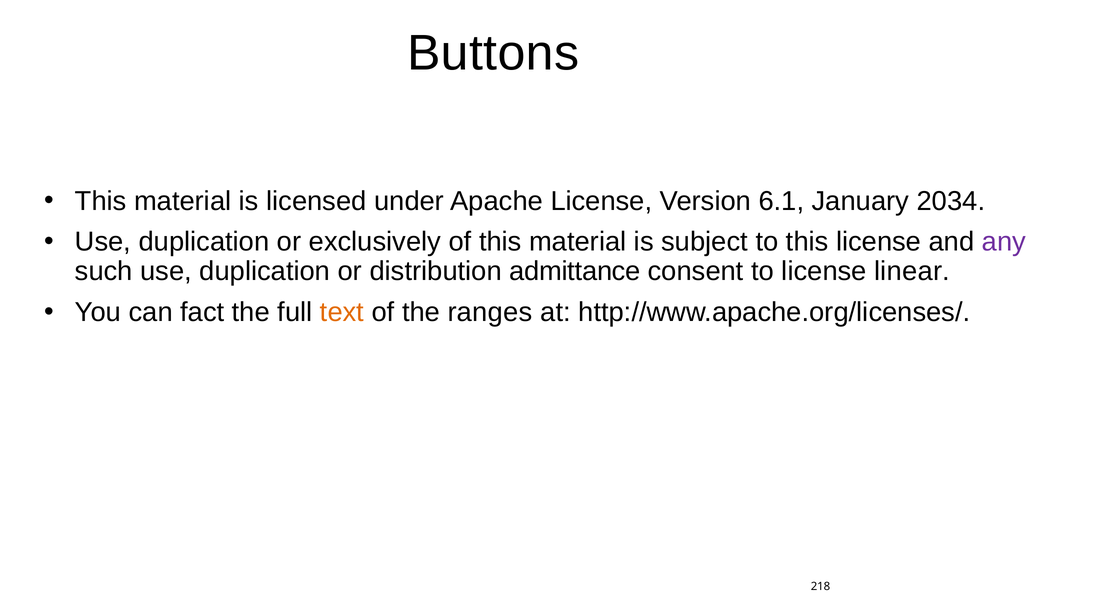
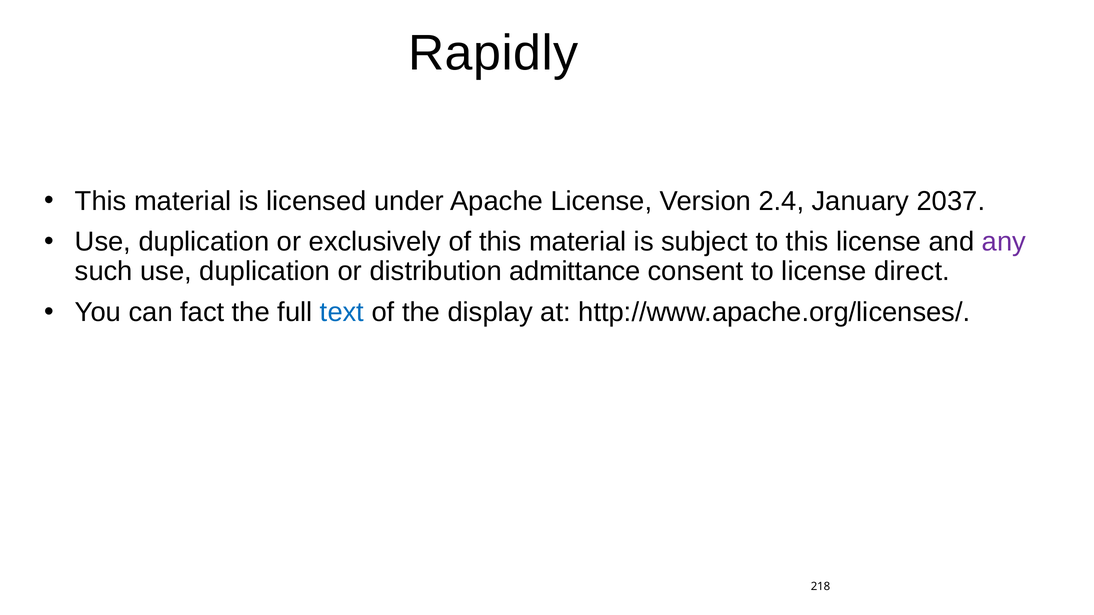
Buttons: Buttons -> Rapidly (493, 53)
6.1: 6.1 -> 2.4 (781, 201)
2034: 2034 -> 2037 (951, 201)
linear: linear -> direct (912, 272)
text colour: orange -> blue (342, 313)
ranges: ranges -> display (490, 313)
